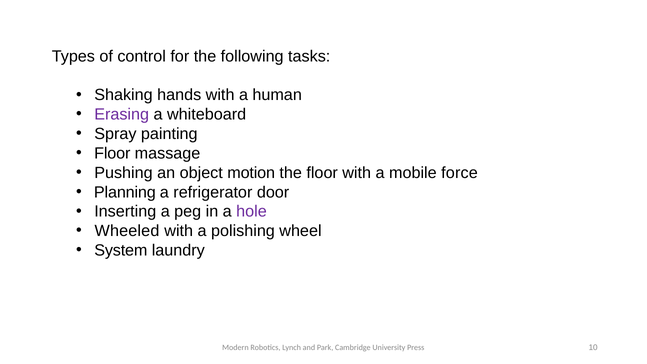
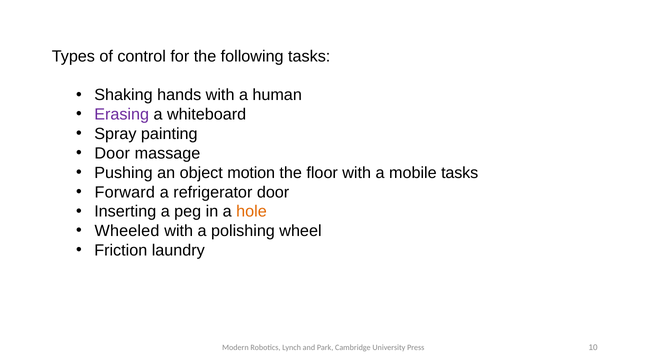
Floor: Floor -> Door (112, 153)
mobile force: force -> tasks (460, 173)
Planning: Planning -> Forward (125, 192)
hole colour: purple -> orange (252, 212)
System: System -> Friction (121, 250)
